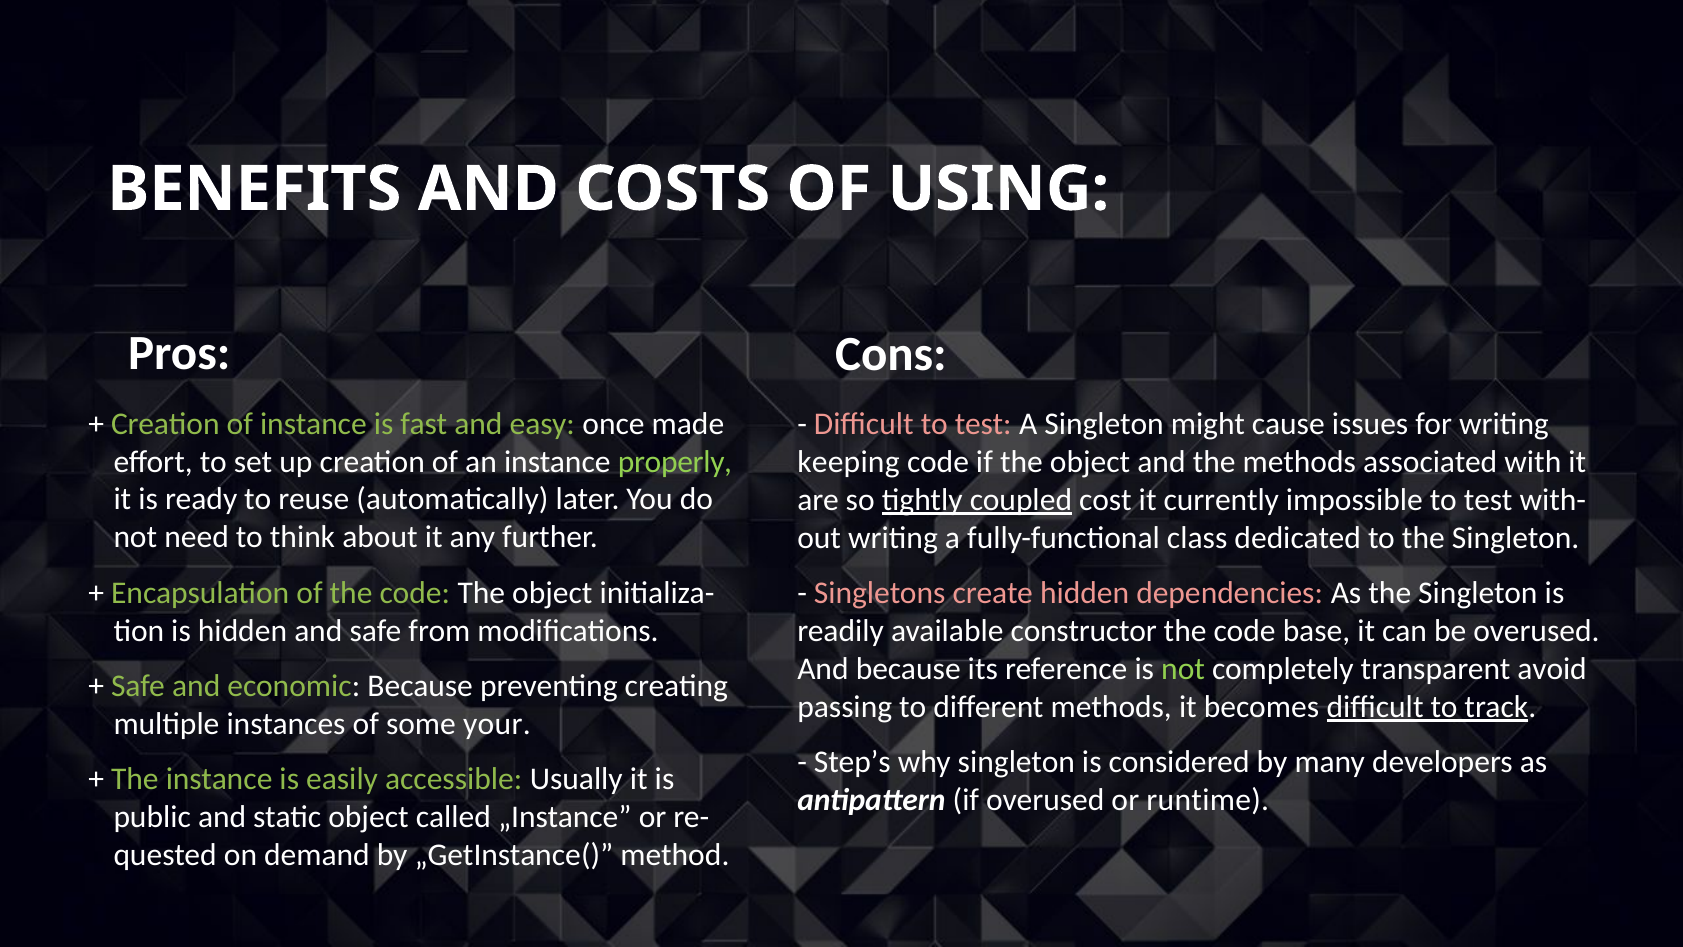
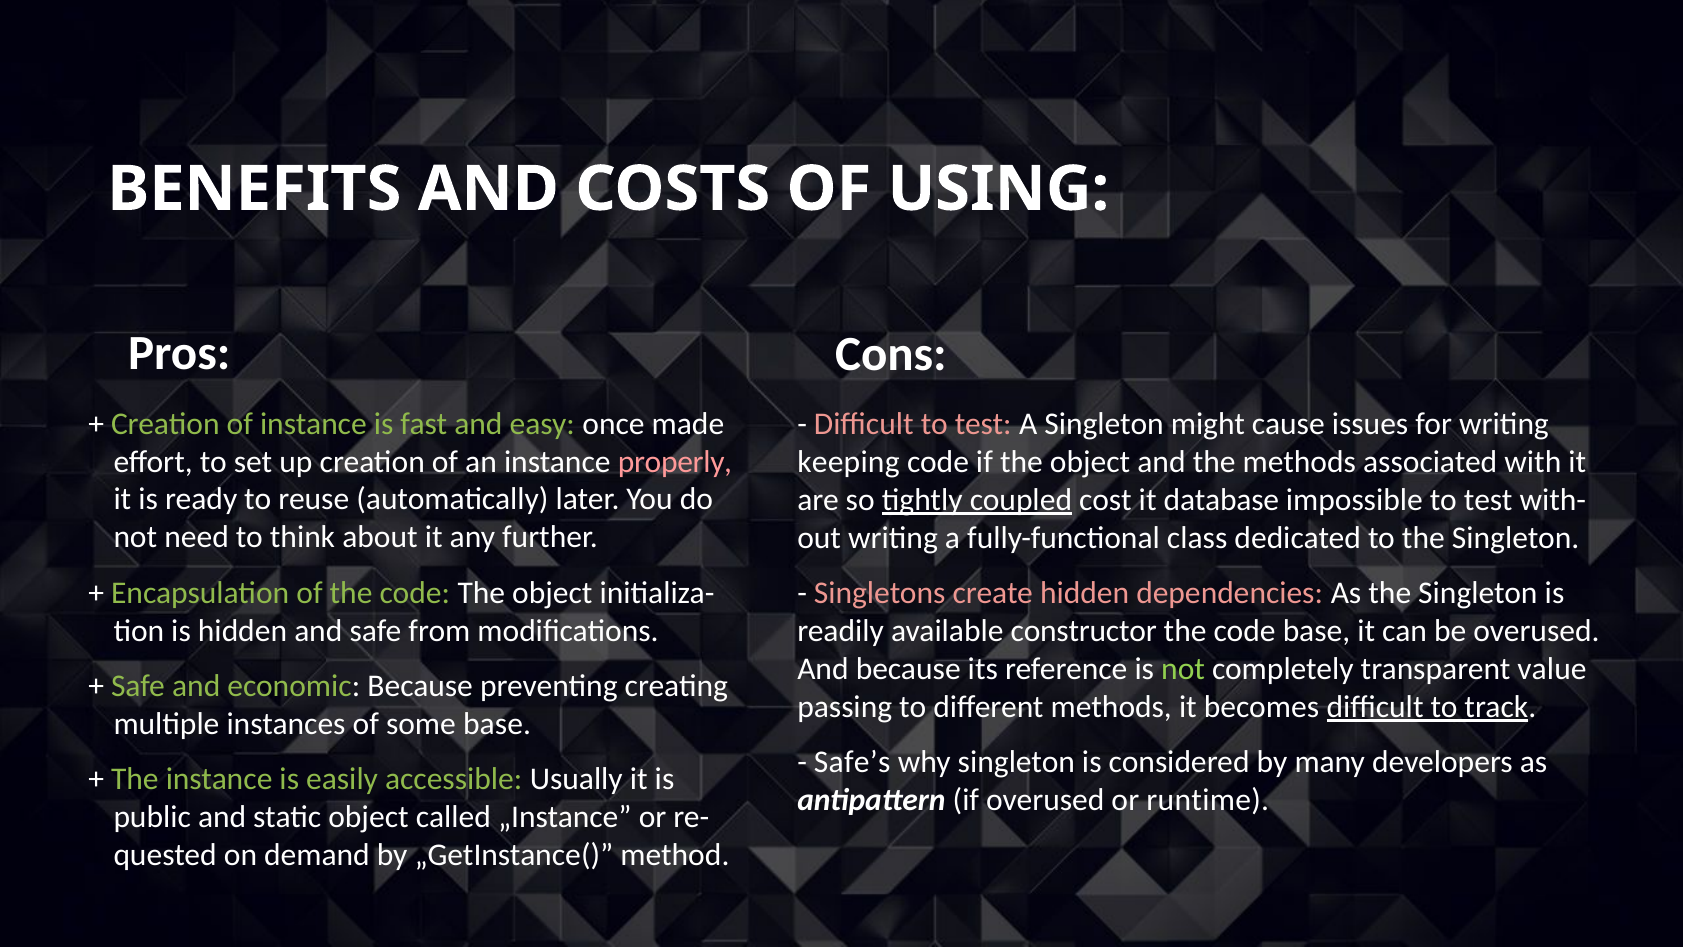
properly colour: light green -> pink (675, 462)
currently: currently -> database (1221, 500)
avoid: avoid -> value (1552, 669)
some your: your -> base (497, 724)
Step’s: Step’s -> Safe’s (852, 762)
